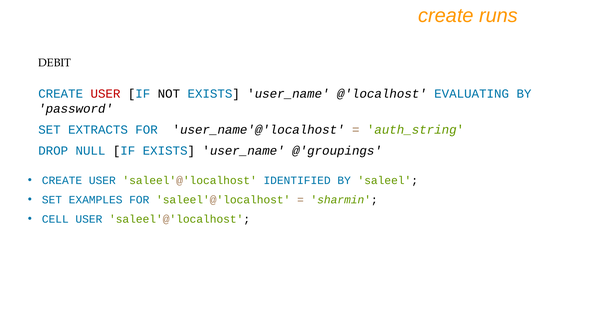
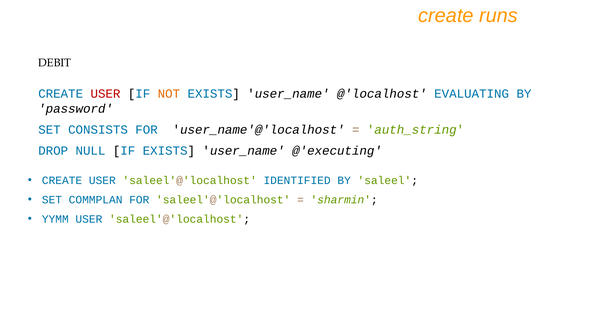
NOT colour: black -> orange (169, 94)
EXTRACTS: EXTRACTS -> CONSISTS (98, 130)
@'groupings: @'groupings -> @'executing (337, 151)
EXAMPLES: EXAMPLES -> COMMPLAN (96, 200)
CELL: CELL -> YYMM (55, 219)
